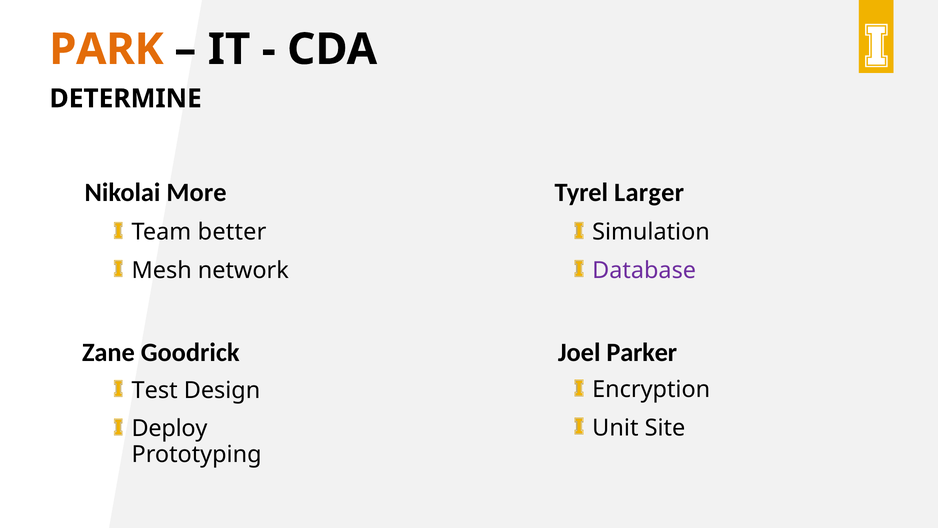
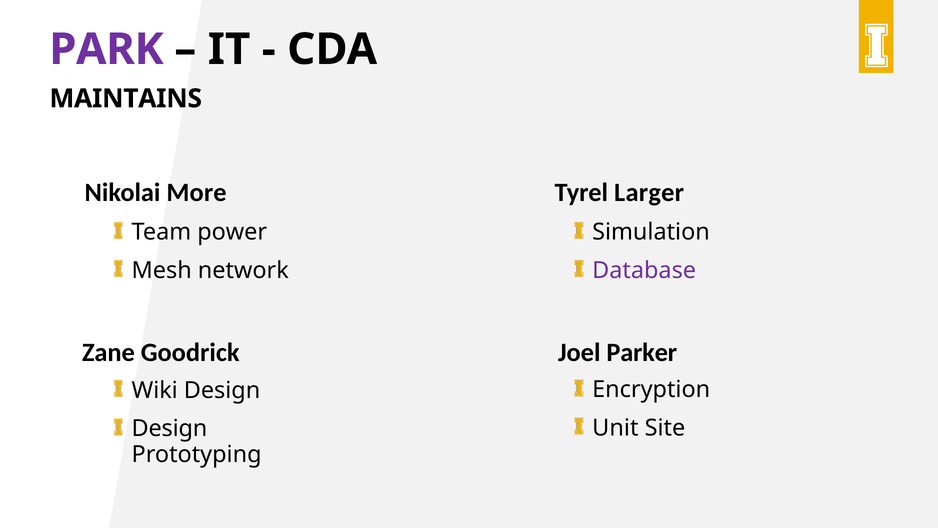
PARK colour: orange -> purple (106, 49)
DETERMINE: DETERMINE -> MAINTAINS (126, 99)
better: better -> power (232, 232)
Test: Test -> Wiki (155, 390)
Deploy: Deploy -> Design (169, 428)
